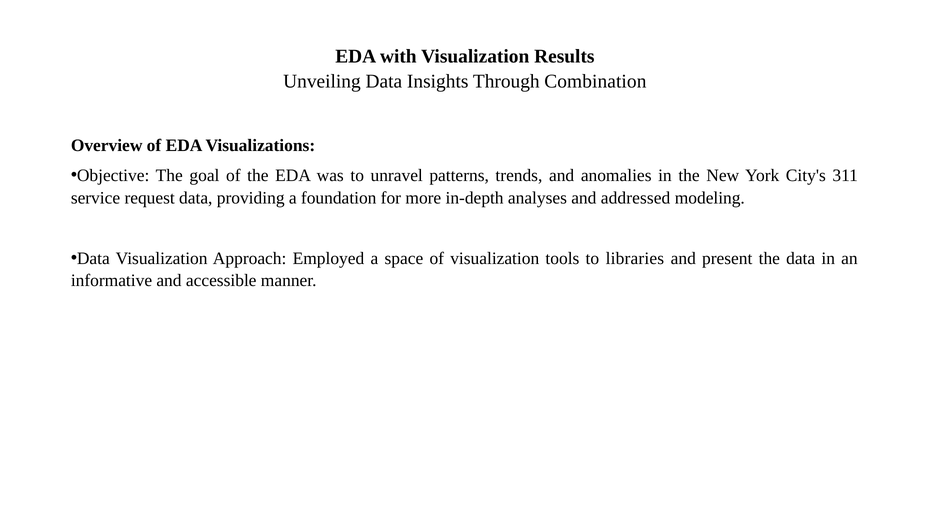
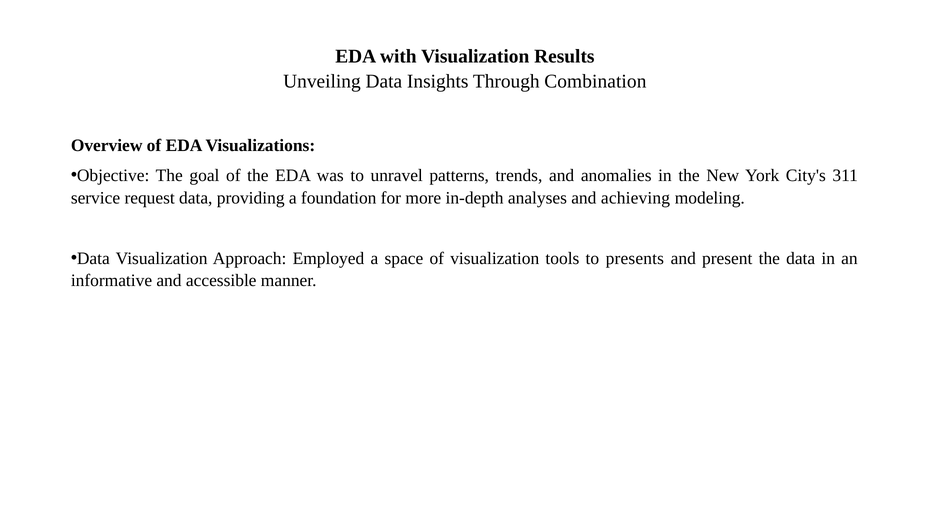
addressed: addressed -> achieving (636, 198)
libraries: libraries -> presents (635, 258)
